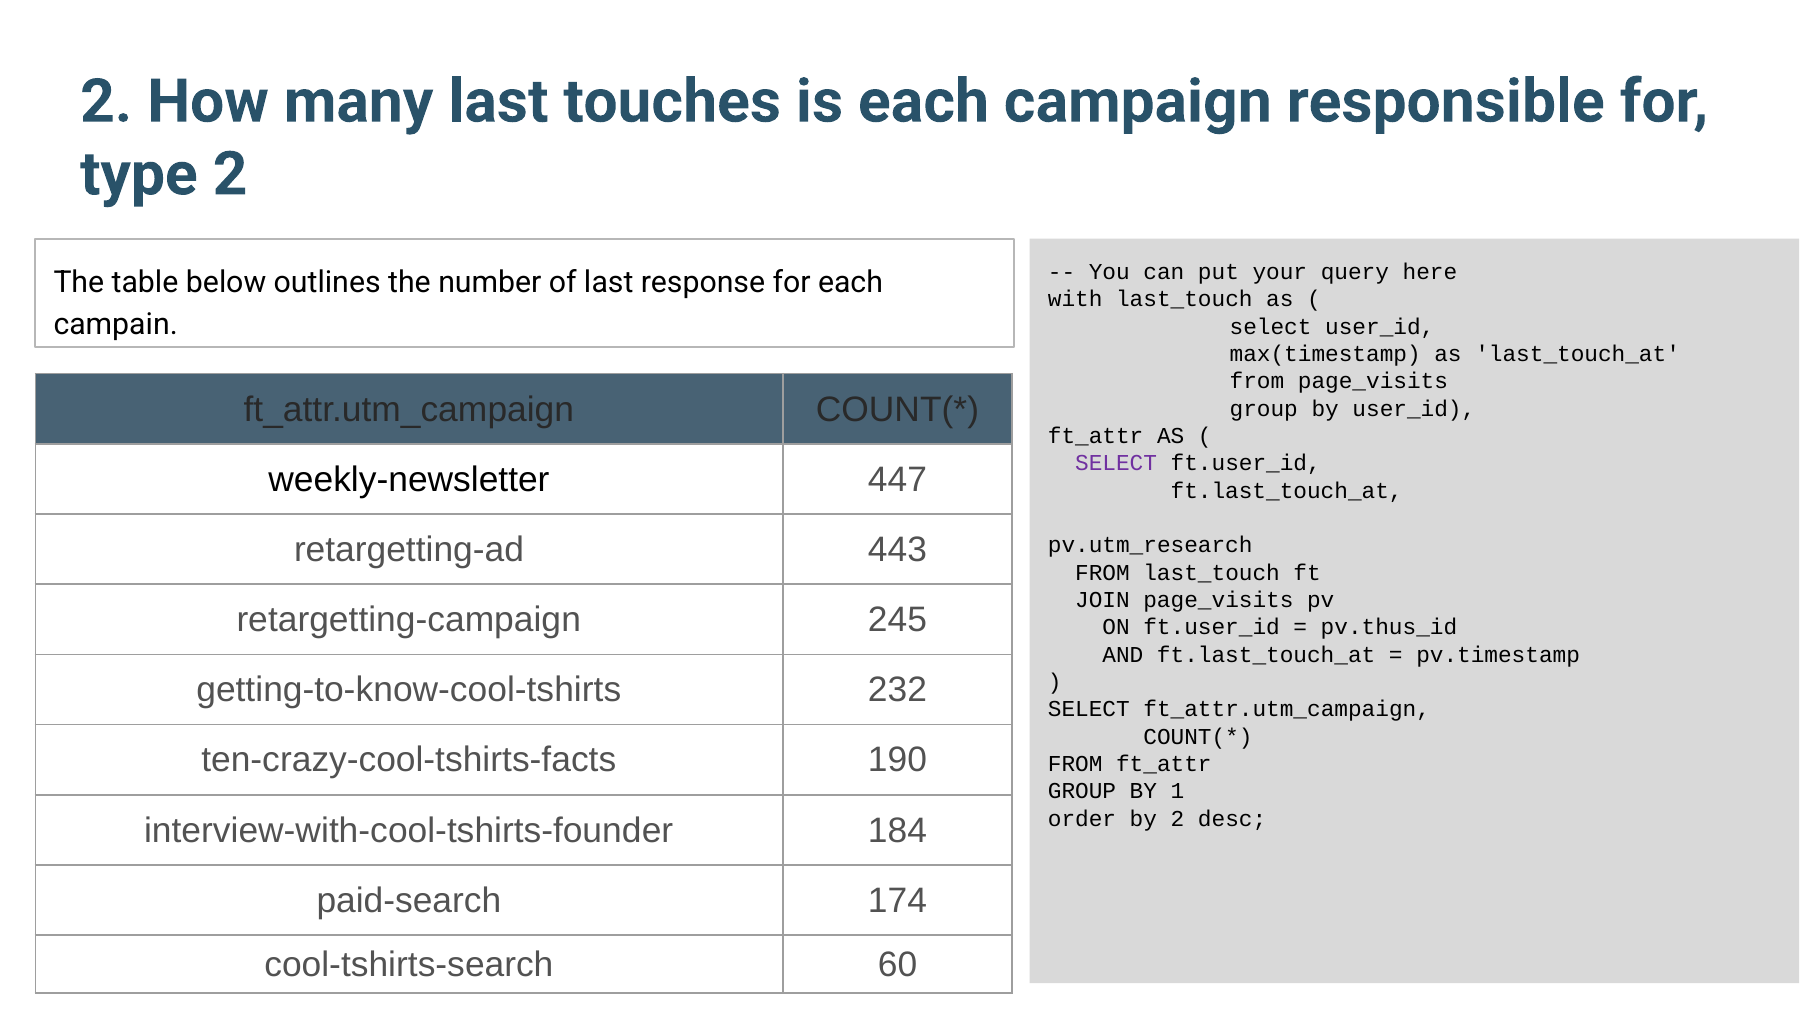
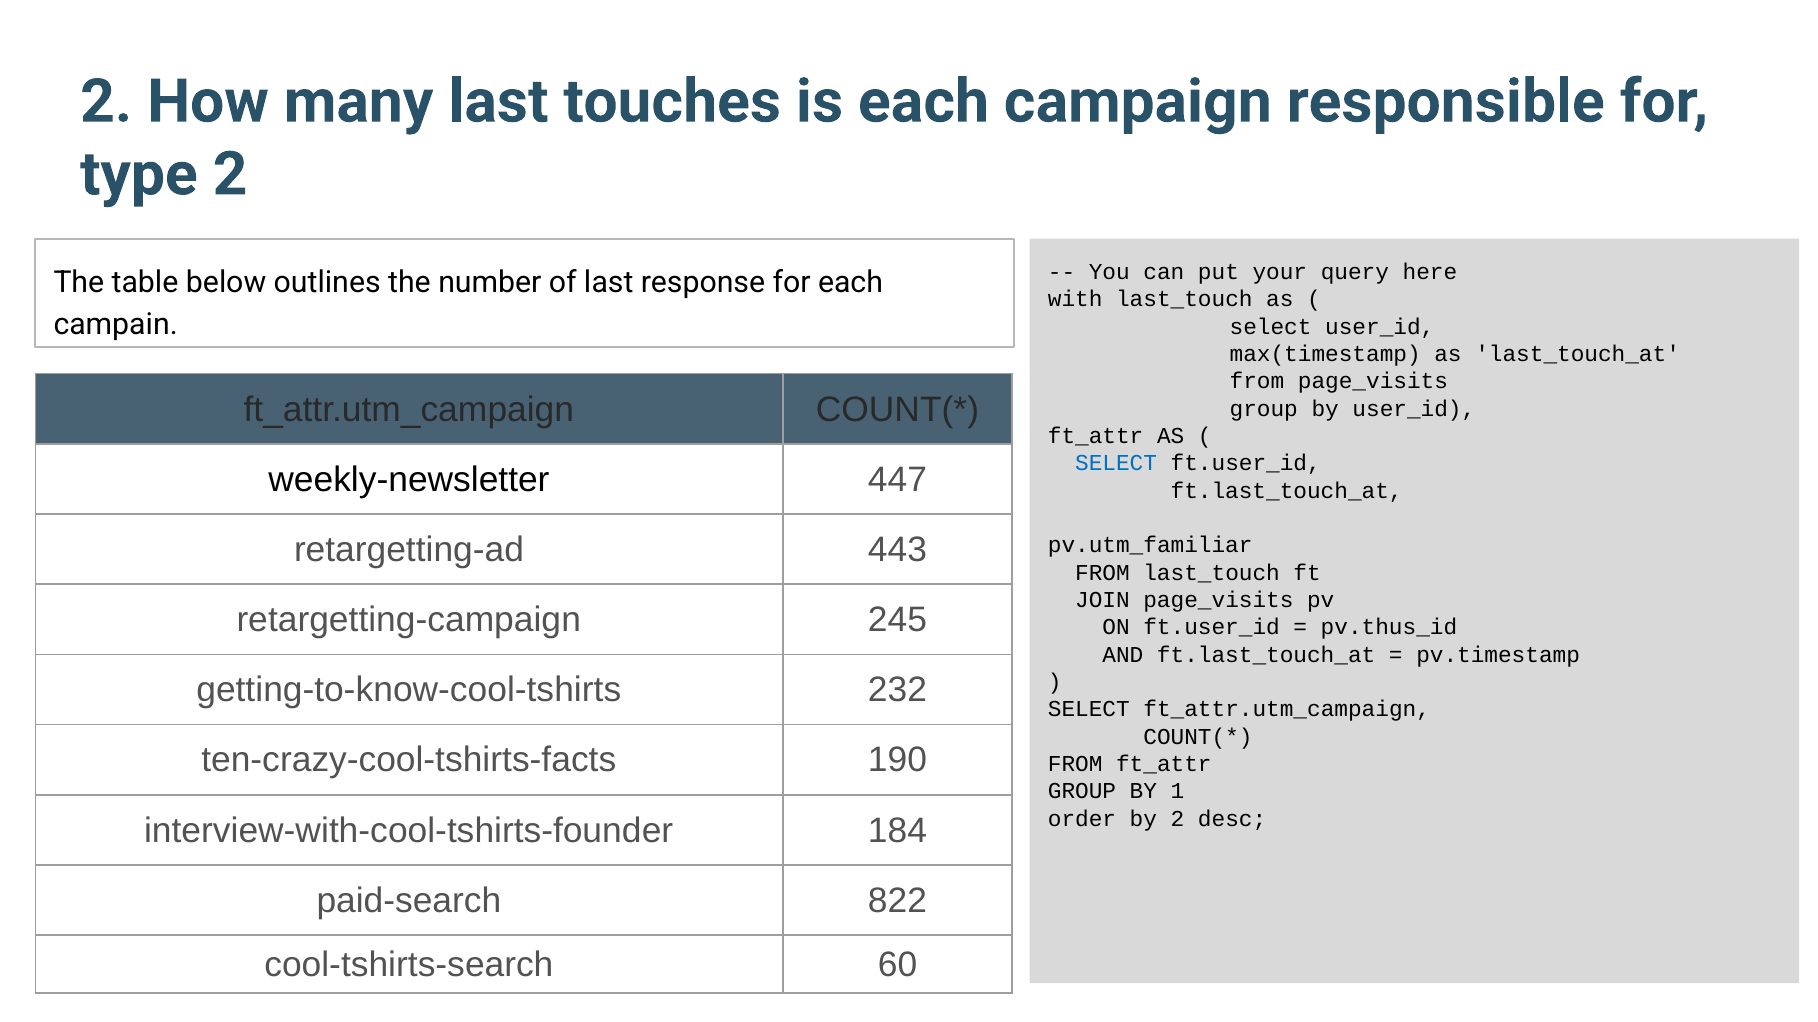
SELECT colour: purple -> blue (1116, 464)
pv.utm_research: pv.utm_research -> pv.utm_familiar (1150, 546)
174: 174 -> 822 (897, 901)
